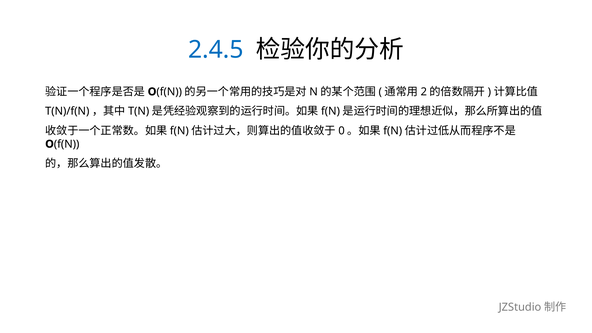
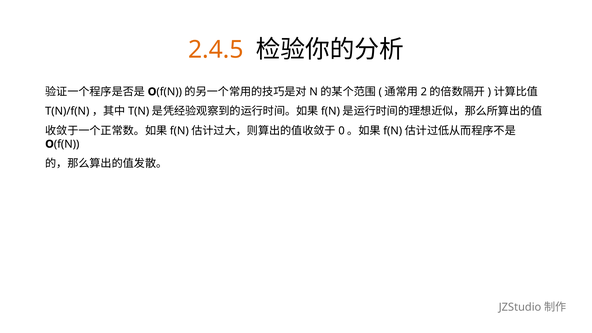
2.4.5 colour: blue -> orange (216, 50)
